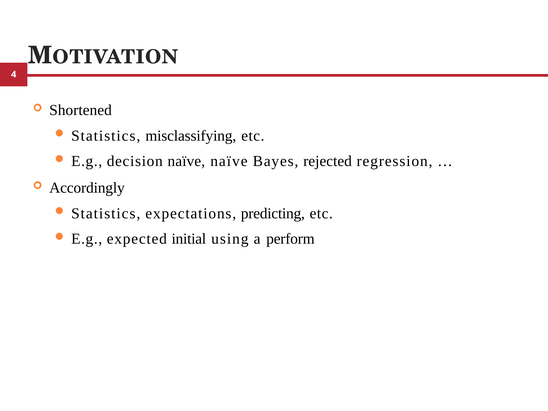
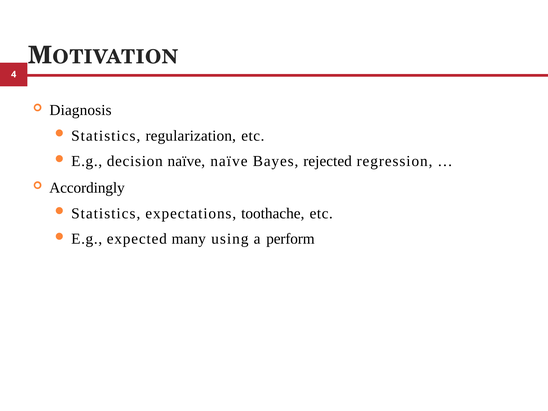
Shortened: Shortened -> Diagnosis (81, 110)
misclassifying: misclassifying -> regularization (191, 136)
predicting: predicting -> toothache (273, 213)
initial: initial -> many (189, 239)
